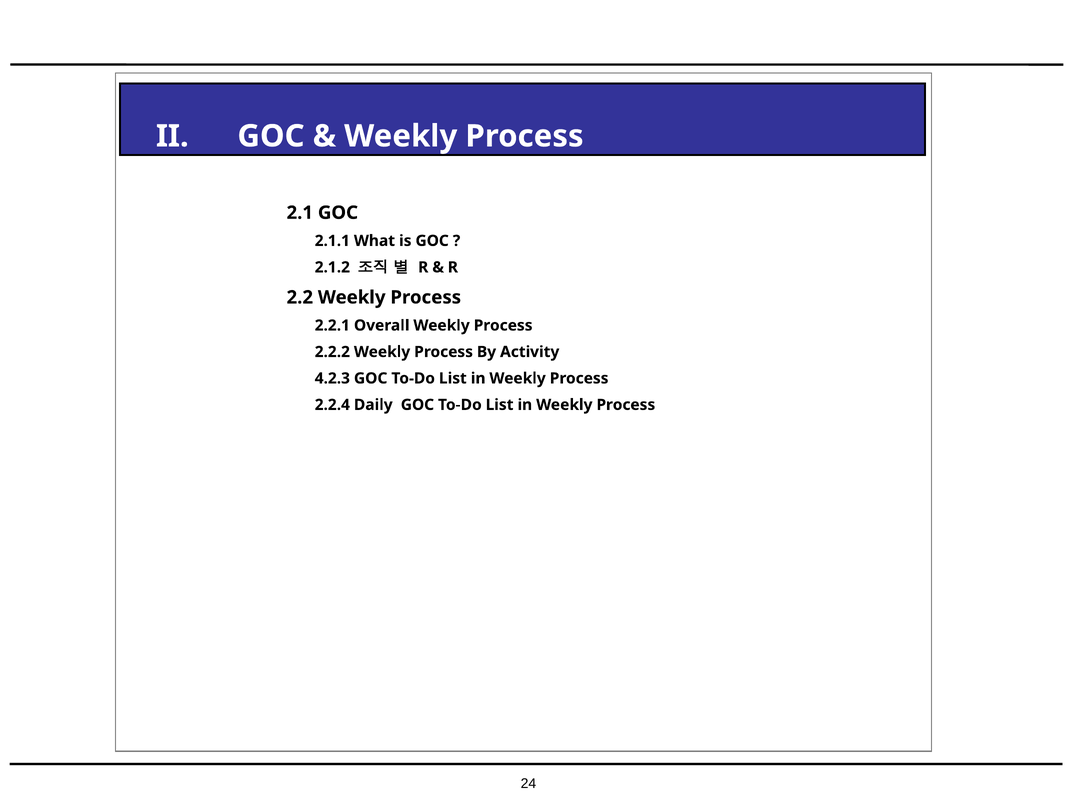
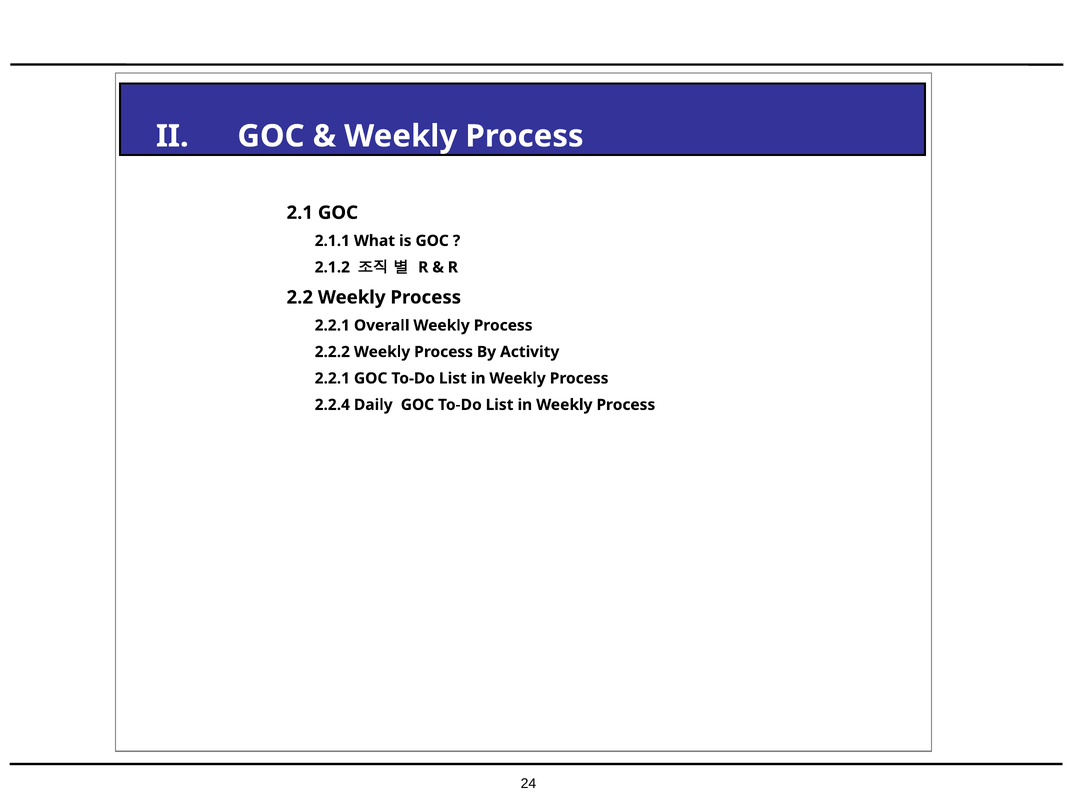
4.2.3: 4.2.3 -> 2.2.1 (332, 378)
